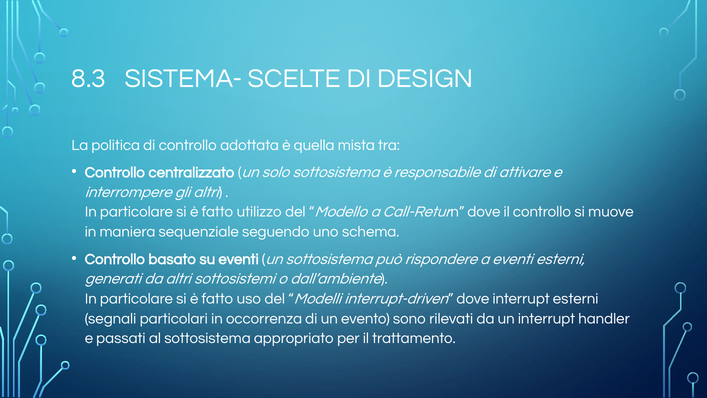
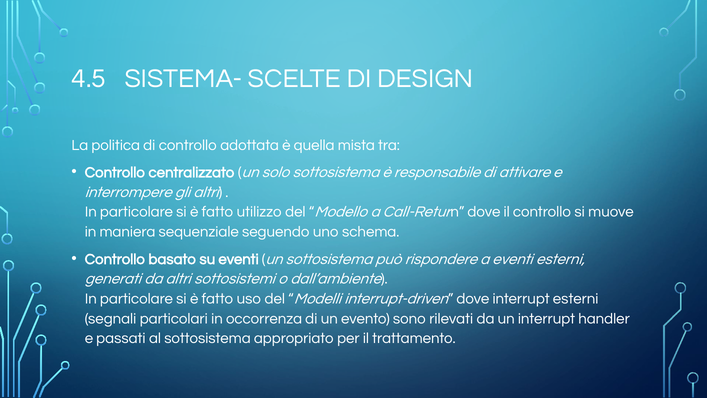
8.3: 8.3 -> 4.5 (89, 79)
